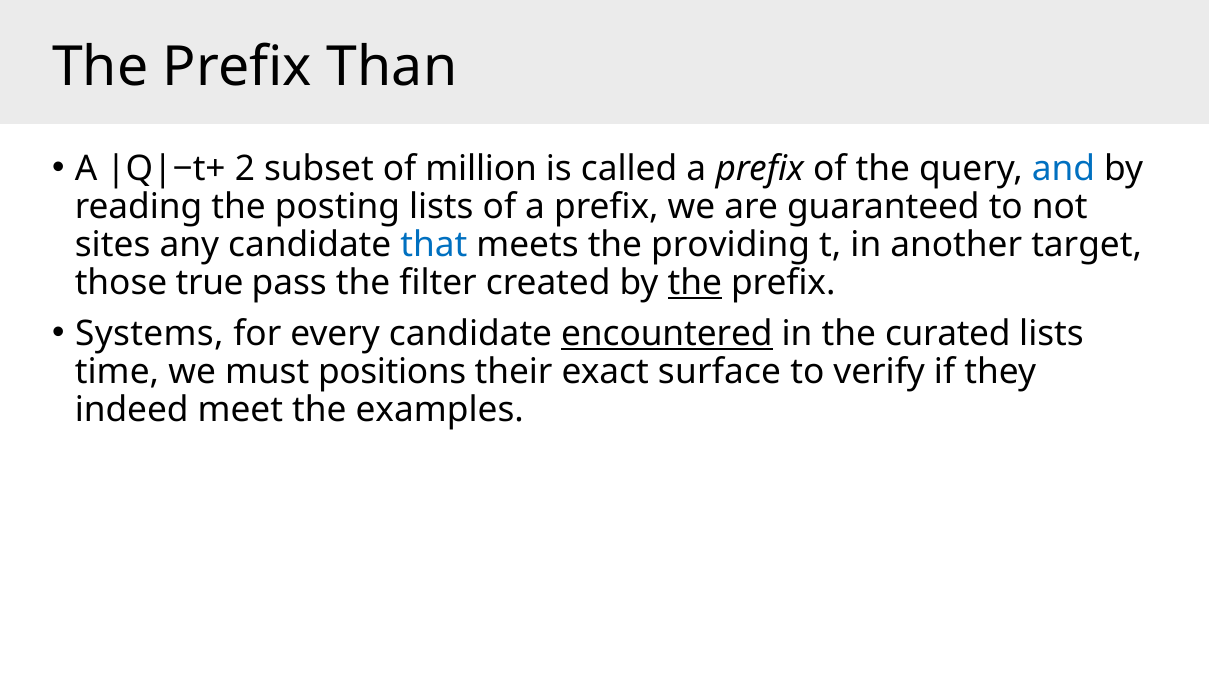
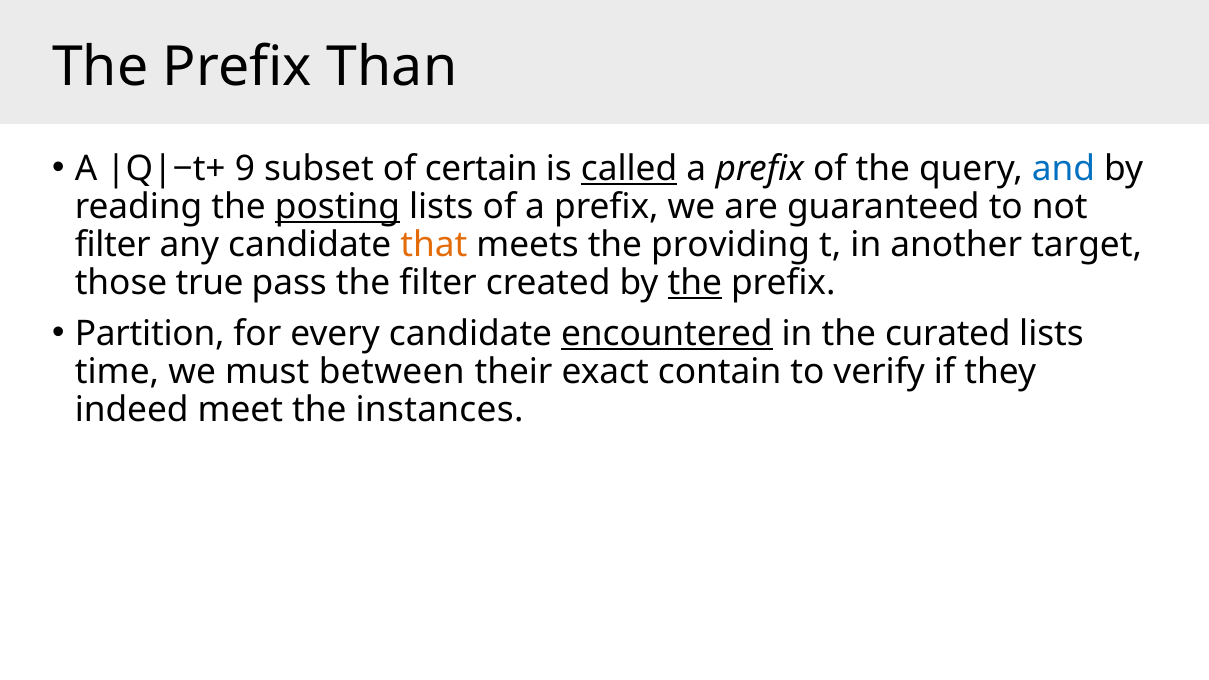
2: 2 -> 9 (245, 169)
million: million -> certain (481, 169)
called underline: none -> present (629, 169)
posting underline: none -> present (337, 207)
sites: sites -> filter (113, 245)
that colour: blue -> orange (434, 245)
Systems: Systems -> Partition (150, 334)
positions: positions -> between (392, 372)
surface: surface -> contain (720, 372)
examples: examples -> instances (440, 410)
